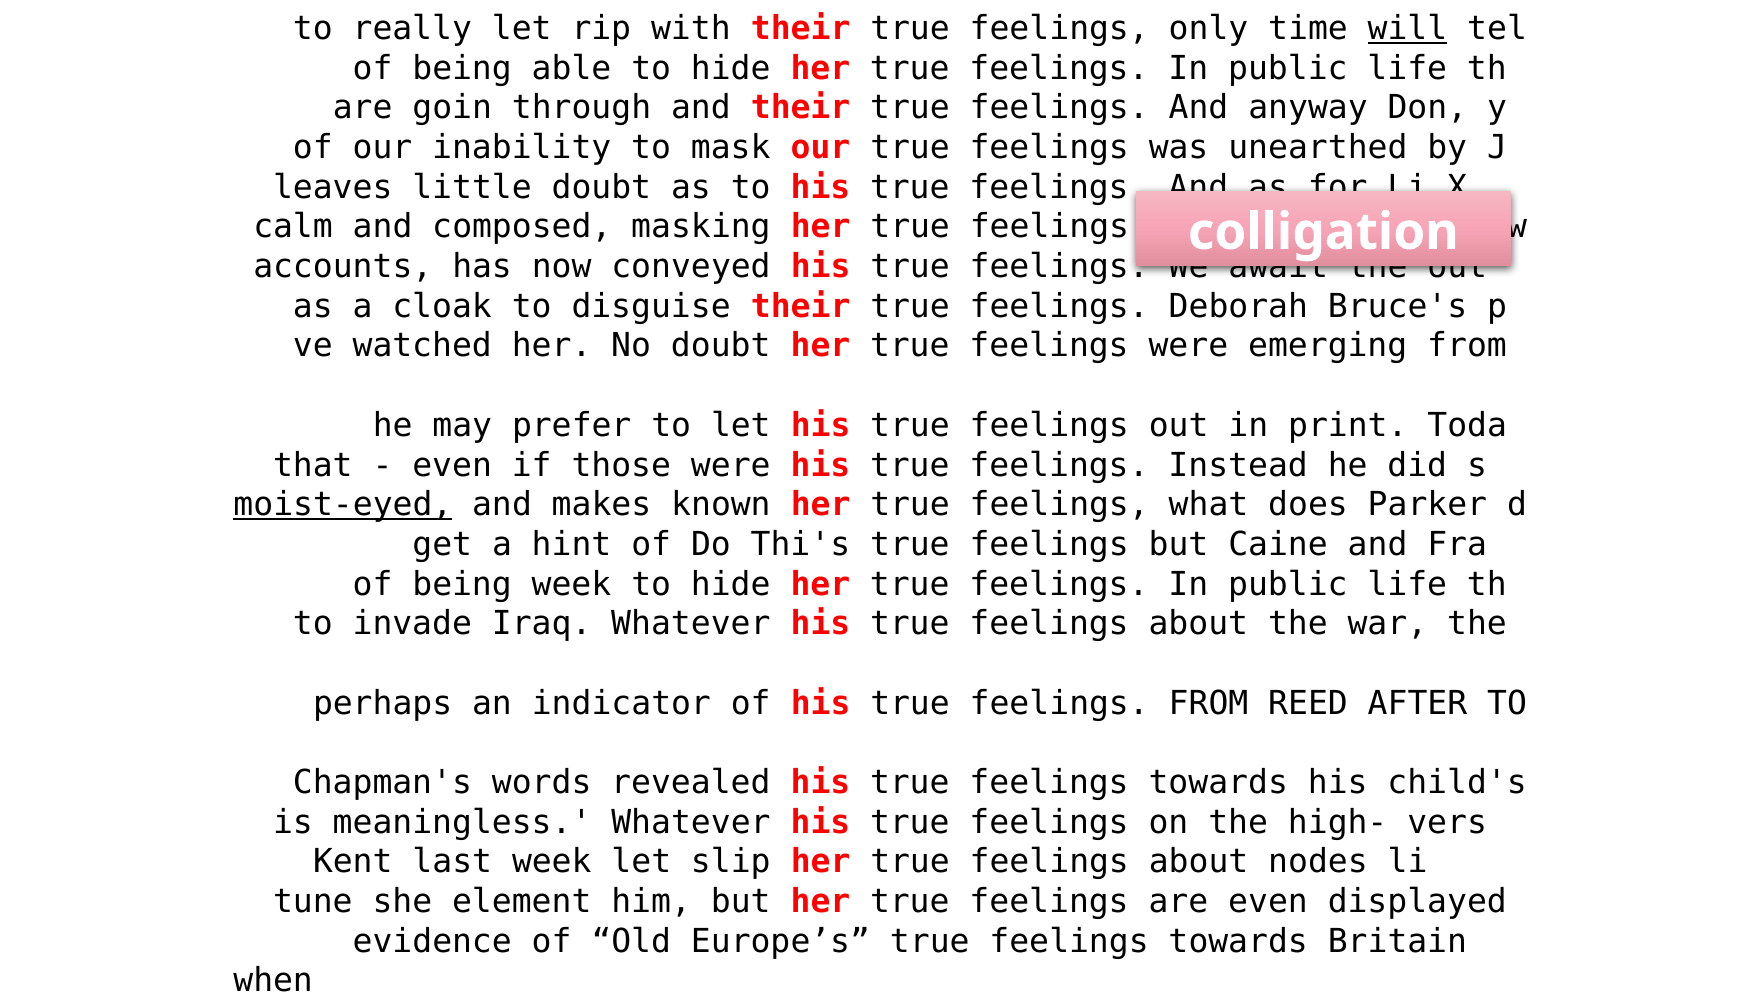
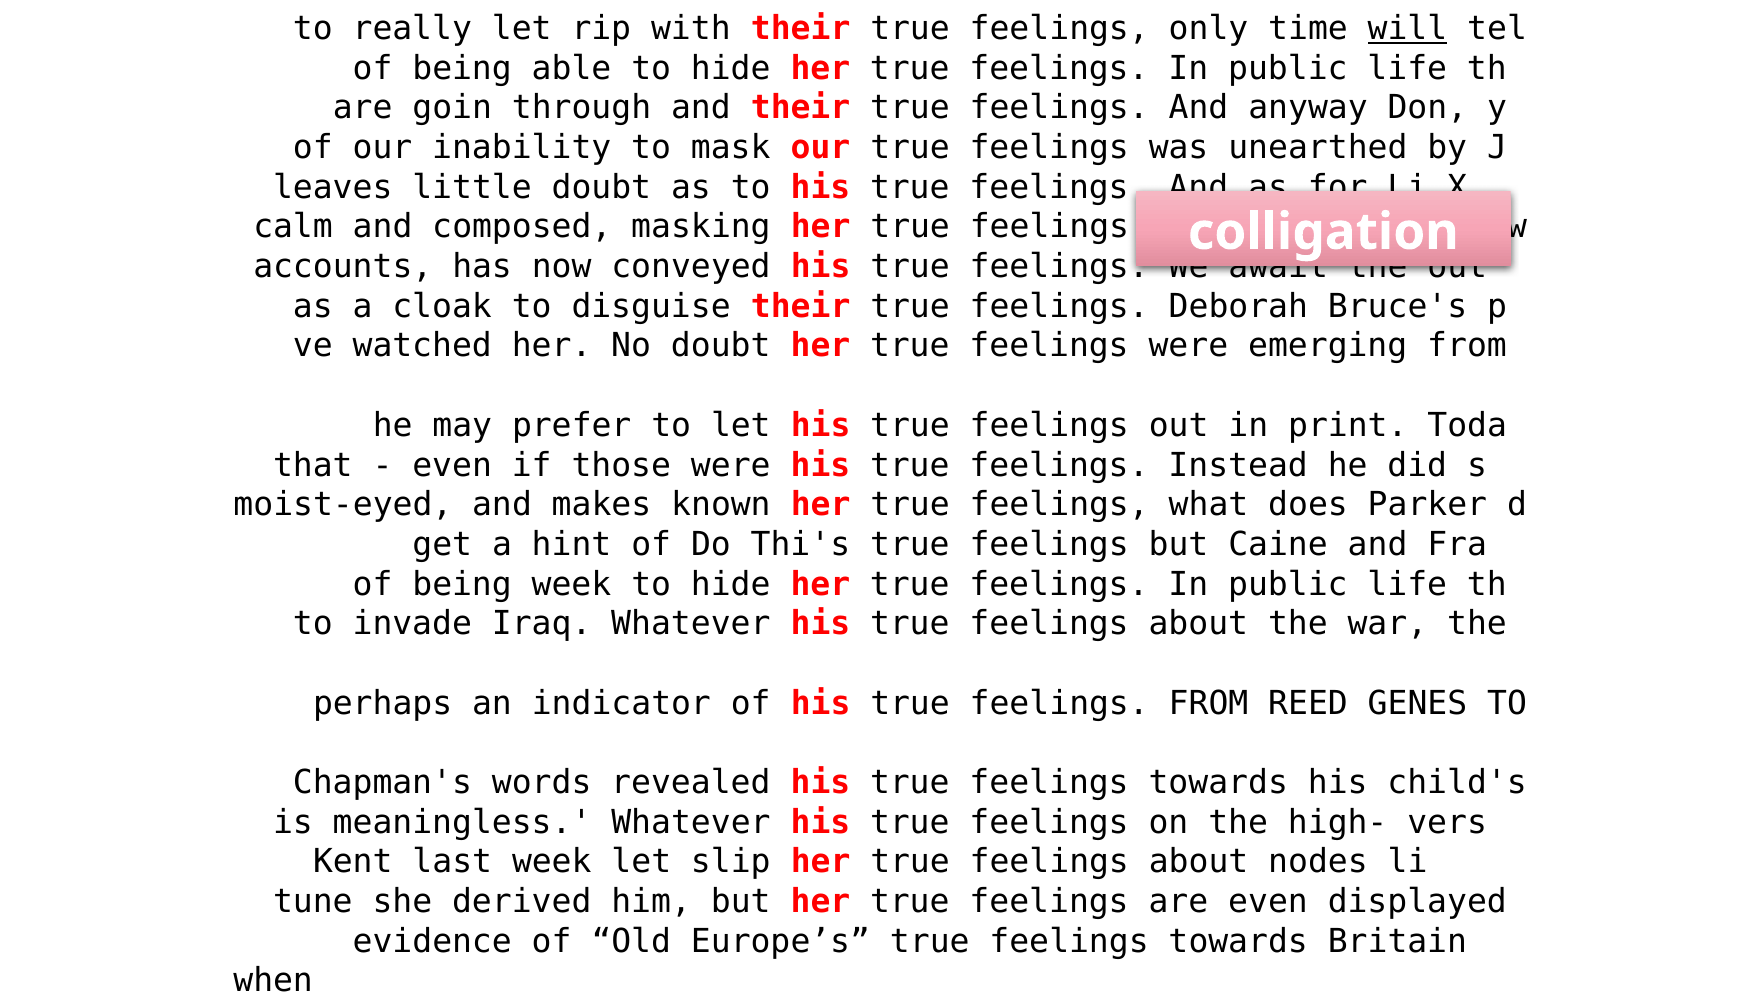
moist-eyed underline: present -> none (343, 505)
AFTER: AFTER -> GENES (1417, 703)
element: element -> derived (522, 902)
